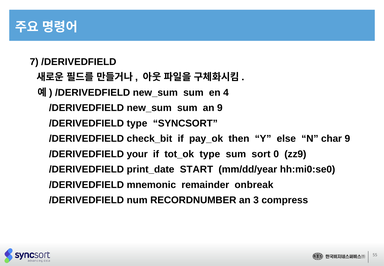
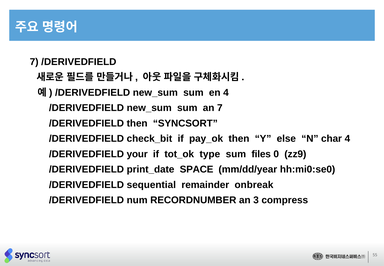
an 9: 9 -> 7 (220, 108)
/DERIVEDFIELD type: type -> then (137, 123)
char 9: 9 -> 4 (347, 139)
sort: sort -> files (261, 154)
START: START -> SPACE (197, 169)
mnemonic: mnemonic -> sequential (151, 185)
